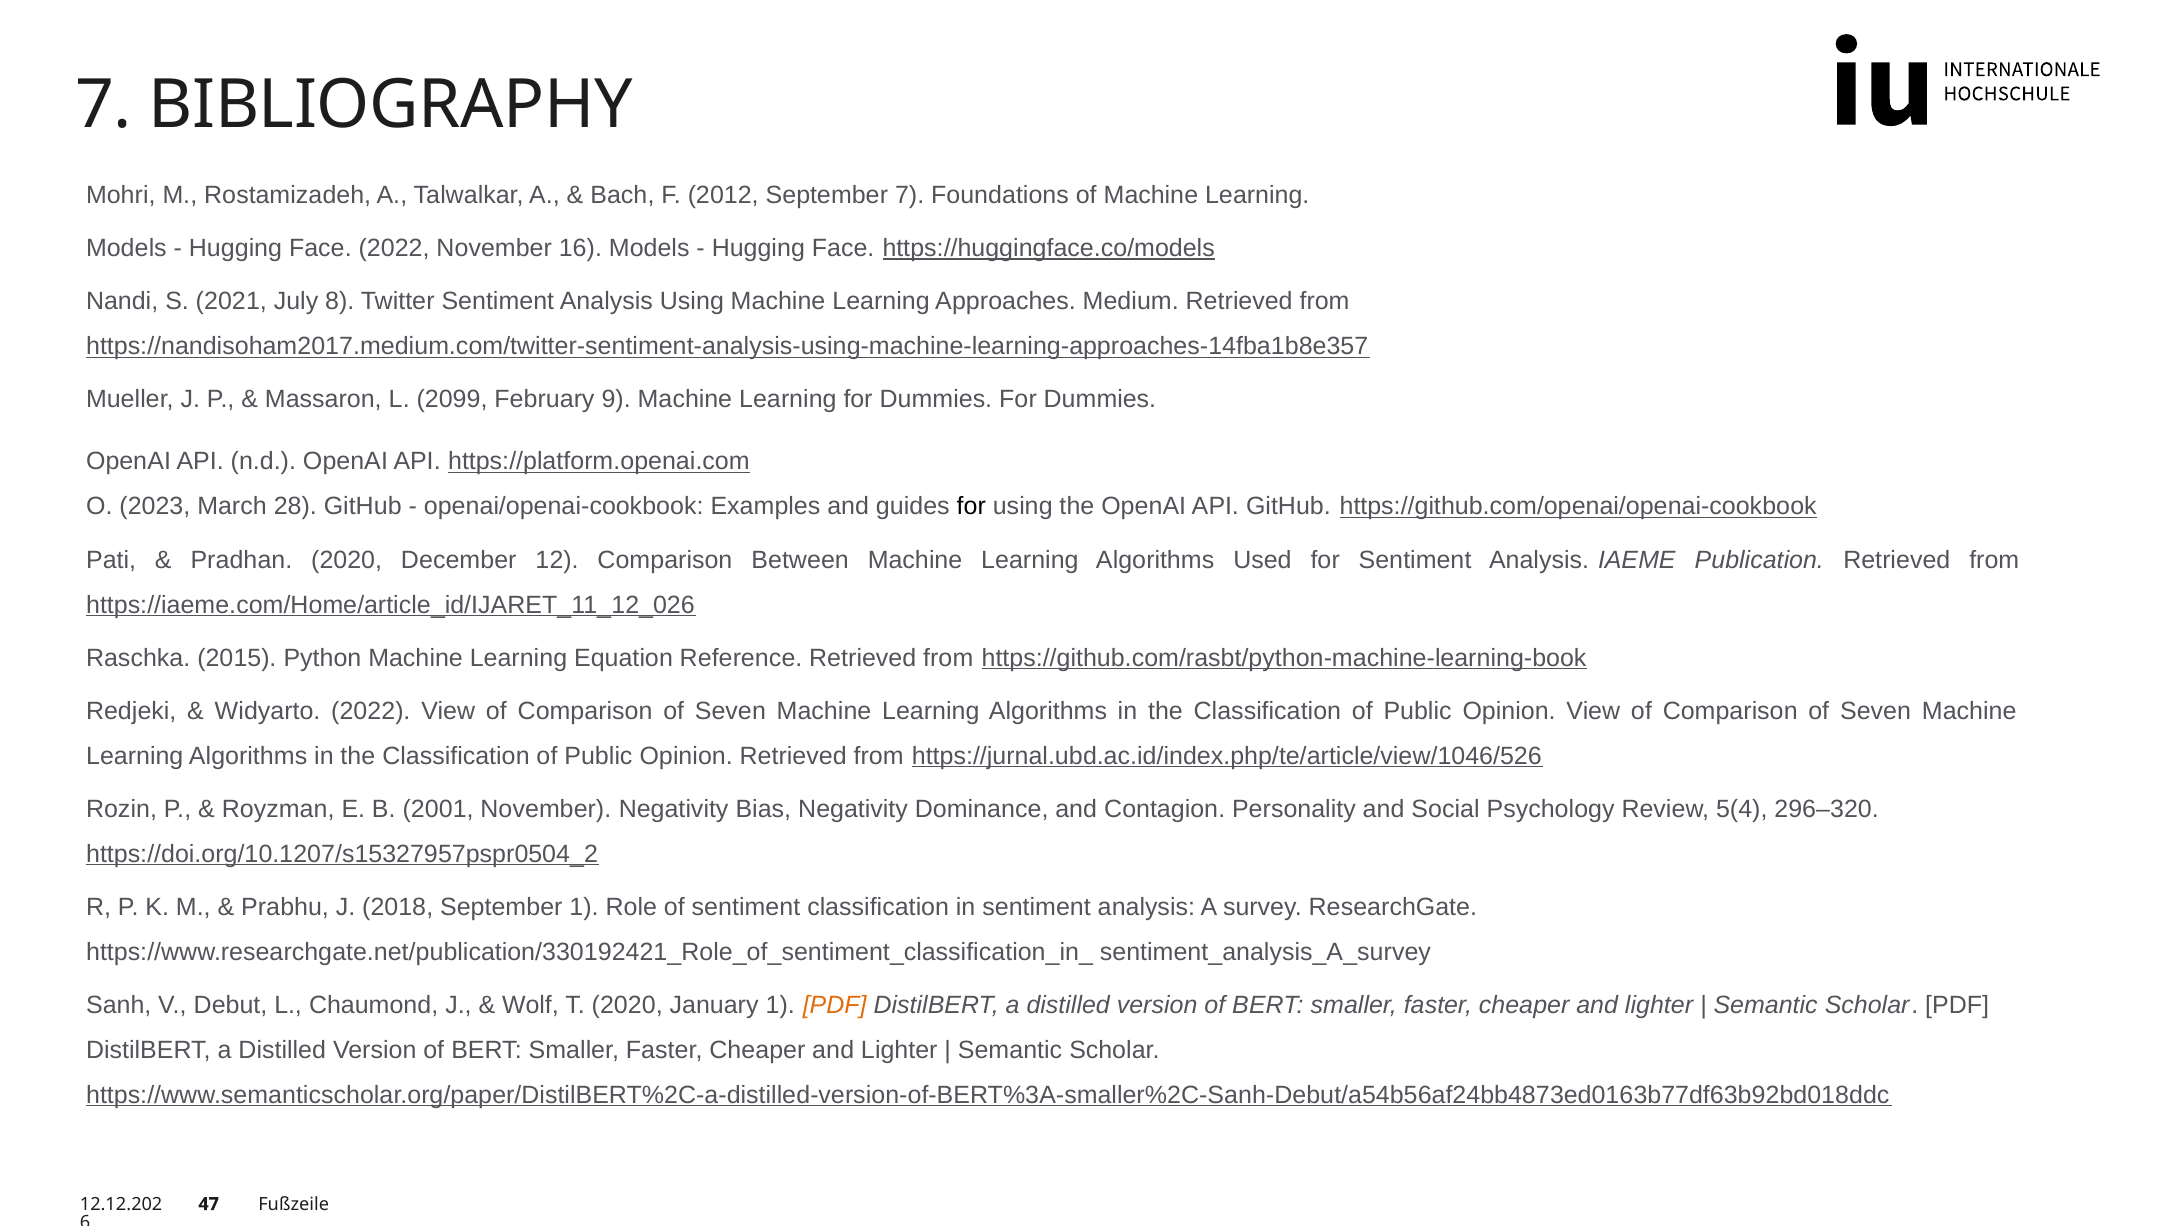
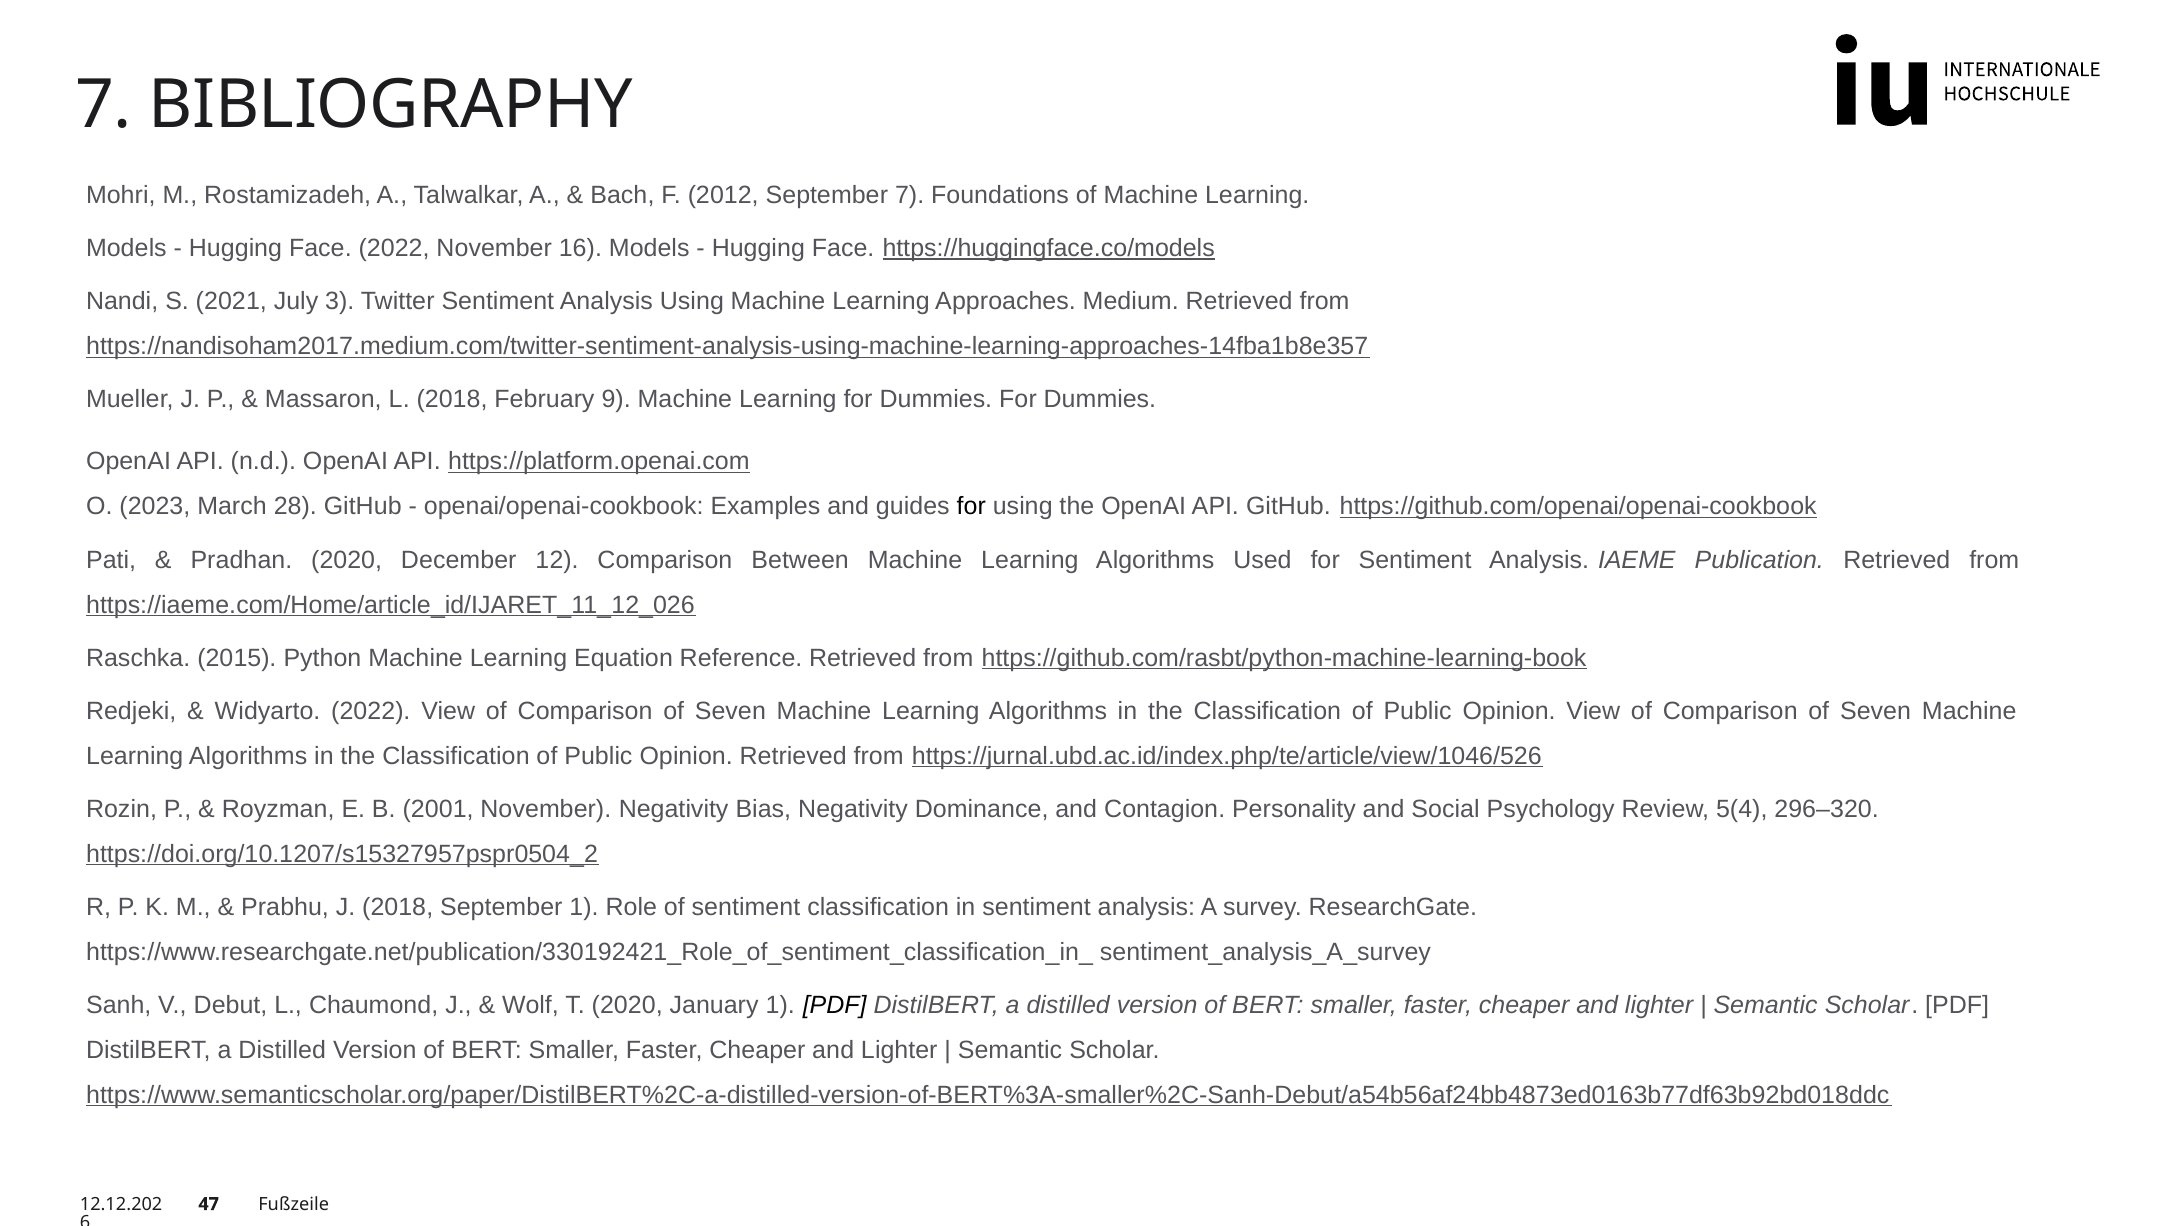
8: 8 -> 3 (340, 301)
L 2099: 2099 -> 2018 (452, 399)
PDF colour: orange -> black (835, 1005)
